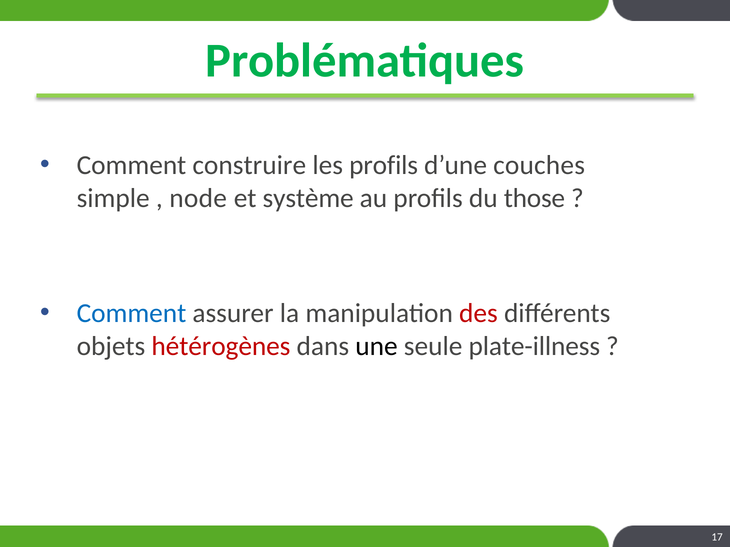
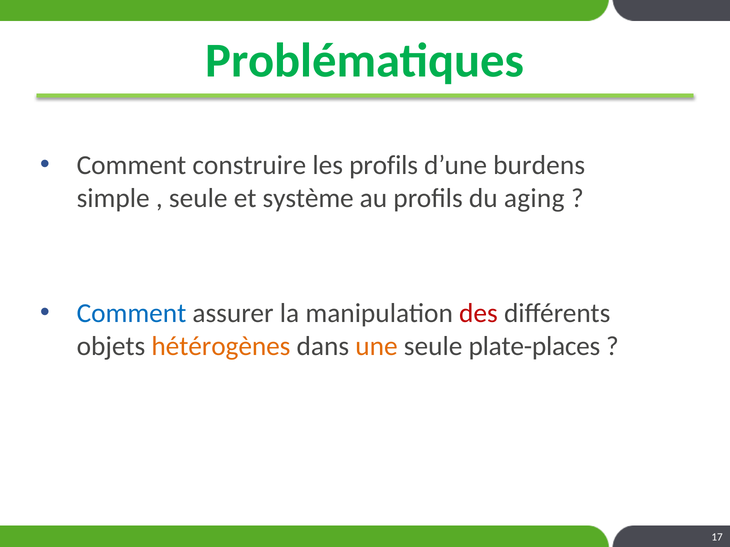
couches: couches -> burdens (539, 165)
node: node -> seule (198, 198)
those: those -> aging (534, 198)
hétérogènes colour: red -> orange (221, 346)
une colour: black -> orange (376, 346)
plate-illness: plate-illness -> plate-places (534, 346)
